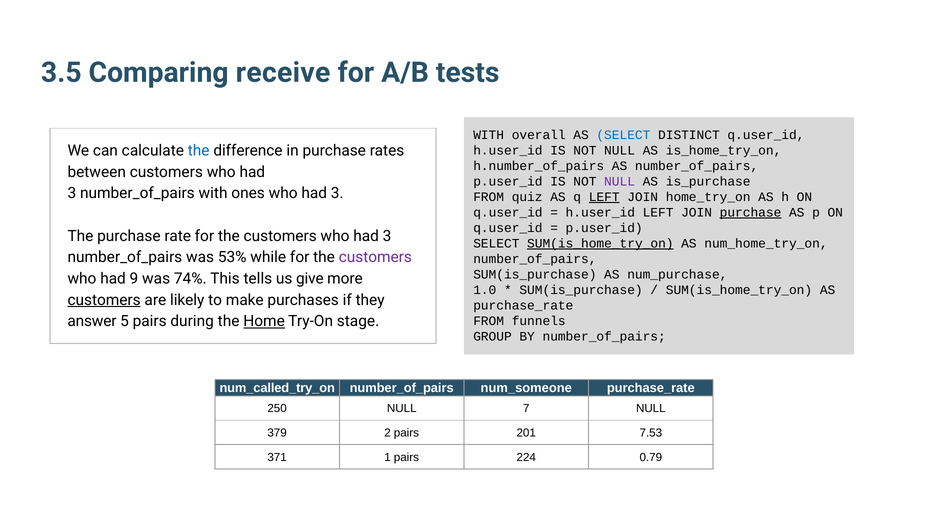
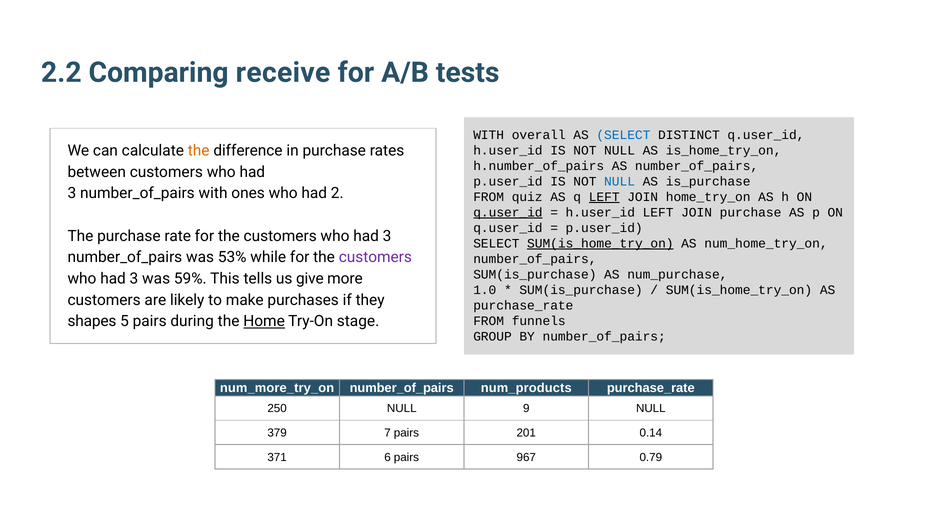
3.5: 3.5 -> 2.2 (61, 73)
the colour: blue -> orange (199, 151)
NULL colour: purple -> blue (620, 182)
ones who had 3: 3 -> 2 (337, 193)
q.user_id underline: none -> present (508, 213)
purchase underline: present -> none (751, 213)
9: 9 -> 3 (134, 279)
74%: 74% -> 59% (190, 279)
customers underline: present -> none (104, 300)
answer: answer -> shapes (92, 321)
num_called_try_on: num_called_try_on -> num_more_try_on (277, 388)
num_someone: num_someone -> num_products (526, 388)
7: 7 -> 9 (526, 409)
2: 2 -> 7 (388, 433)
7.53: 7.53 -> 0.14 (651, 433)
1: 1 -> 6 (388, 457)
224: 224 -> 967 (526, 457)
